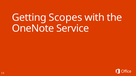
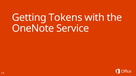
Scopes: Scopes -> Tokens (66, 18)
